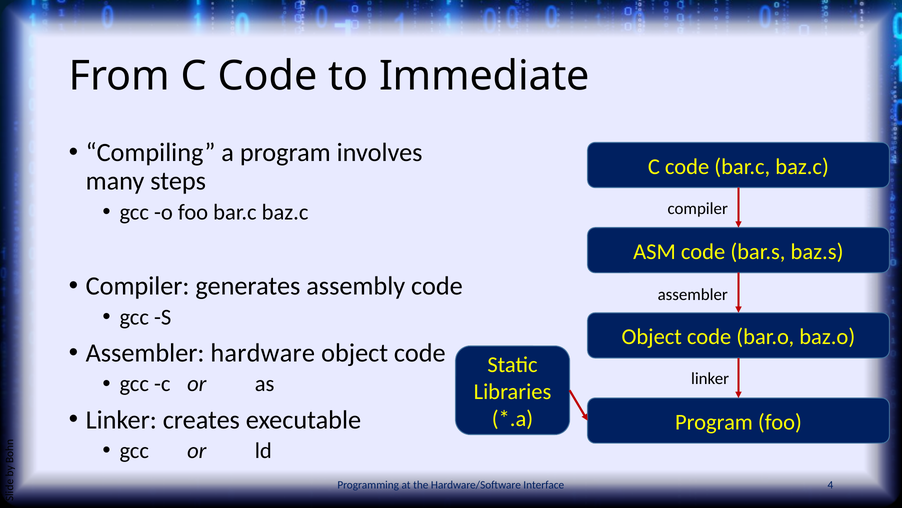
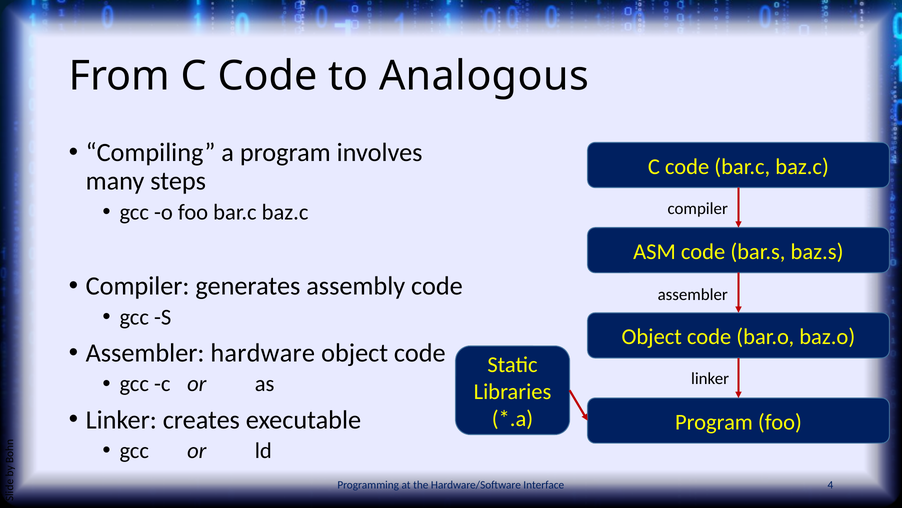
Immediate: Immediate -> Analogous (484, 76)
